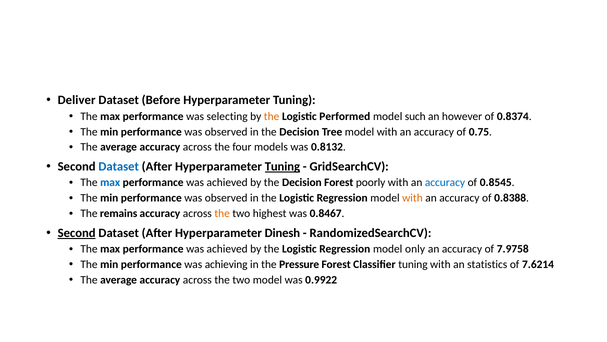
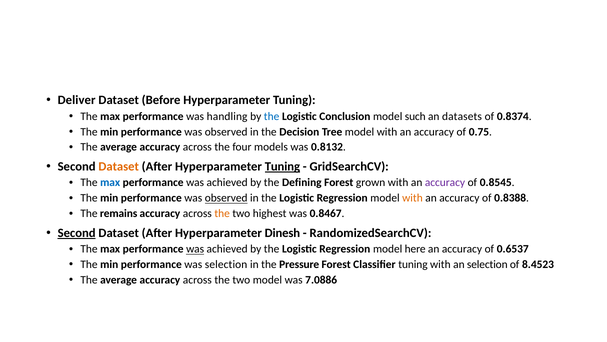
selecting: selecting -> handling (227, 116)
the colour: orange -> blue (272, 116)
Performed: Performed -> Conclusion (345, 116)
however: however -> datasets (462, 116)
Dataset colour: blue -> orange (119, 166)
by the Decision: Decision -> Defining (302, 182)
poorly: poorly -> grown (371, 182)
accuracy colour: blue -> purple (445, 182)
observed underline: none -> present (226, 198)
was underline: none -> present (195, 249)
only: only -> here (415, 249)
7.9758: 7.9758 -> 0.6537 (513, 249)
was achieving: achieving -> selection (226, 264)
an statistics: statistics -> selection (487, 264)
7.6214: 7.6214 -> 8.4523 (538, 264)
0.9922: 0.9922 -> 7.0886 (321, 280)
